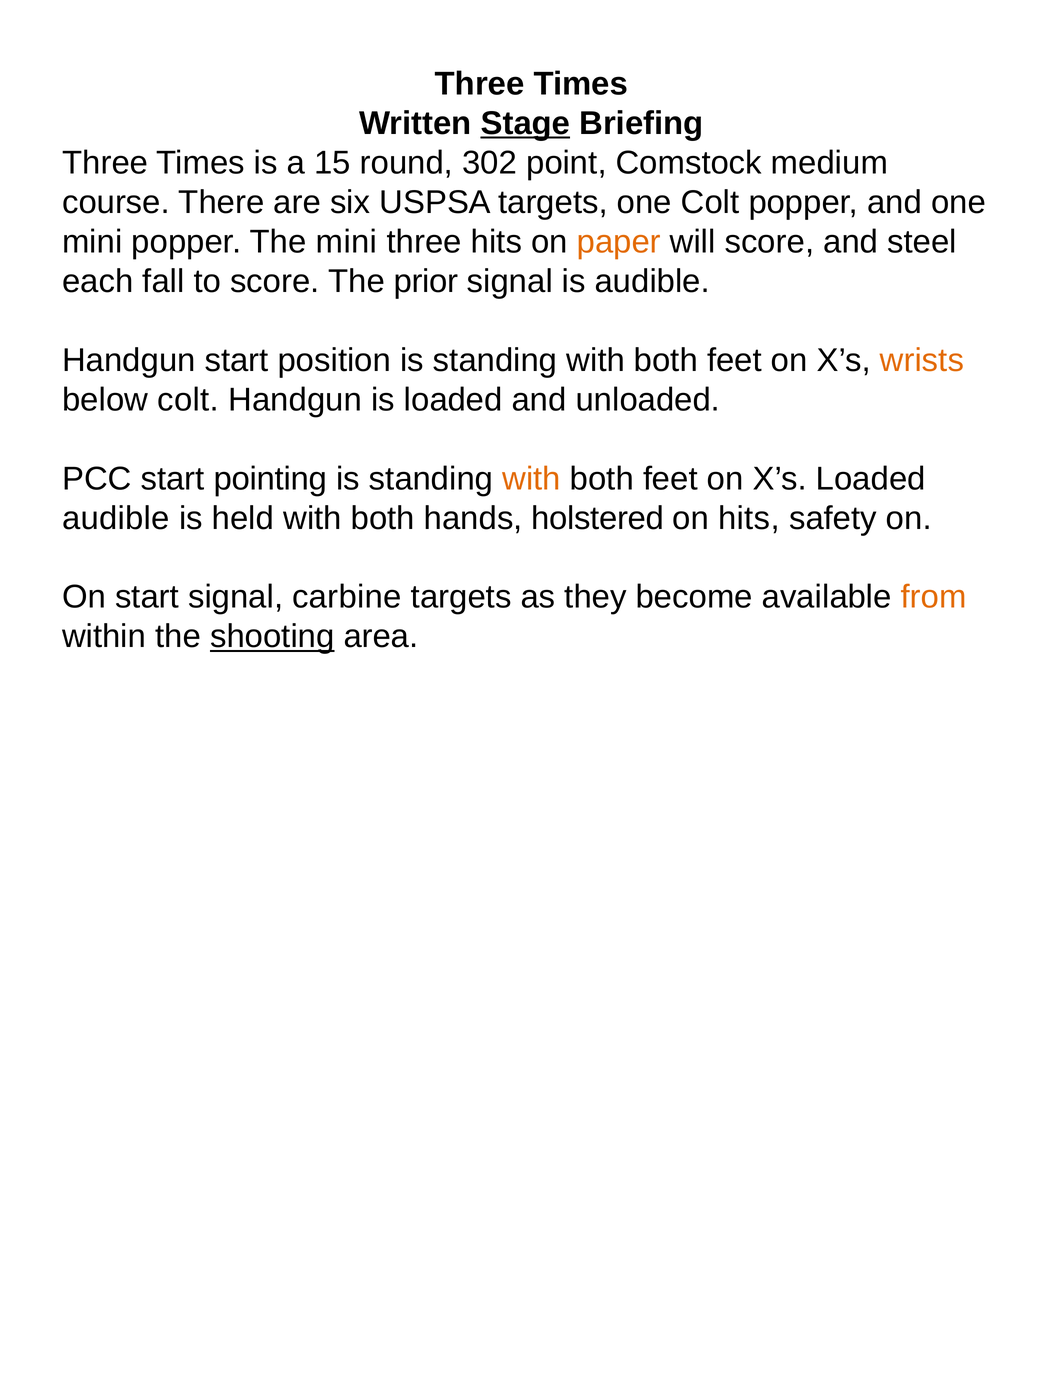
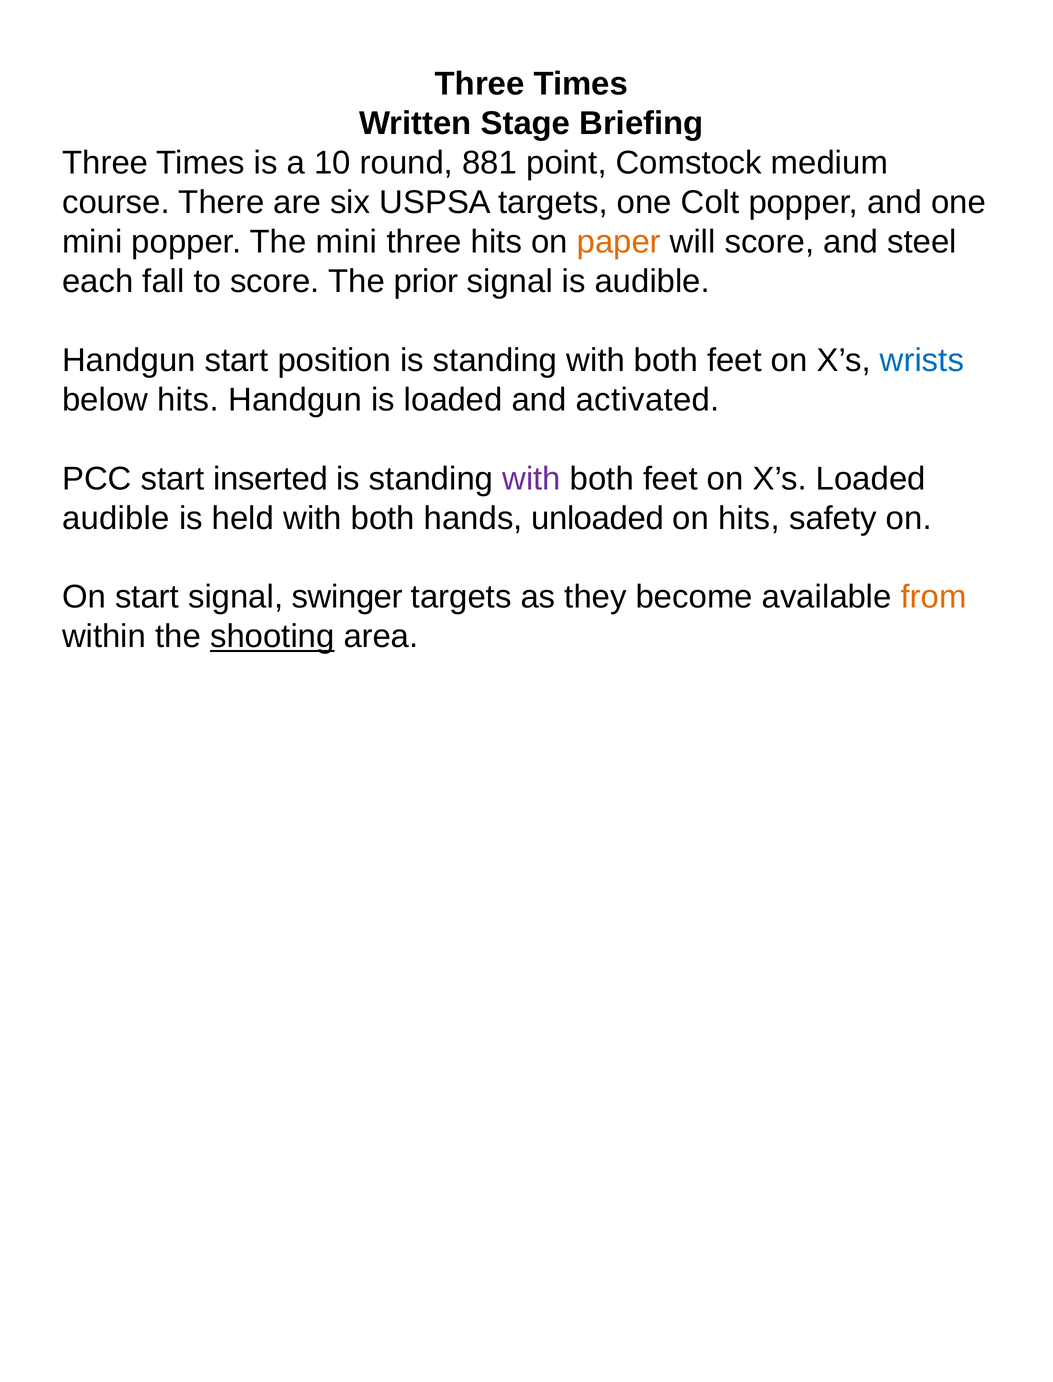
Stage underline: present -> none (525, 123)
15: 15 -> 10 (332, 163)
302: 302 -> 881 (490, 163)
wrists colour: orange -> blue (922, 360)
below colt: colt -> hits (188, 400)
unloaded: unloaded -> activated (648, 400)
pointing: pointing -> inserted (270, 479)
with colour: orange -> purple (532, 479)
holstered: holstered -> unloaded (598, 518)
carbine: carbine -> swinger (347, 597)
